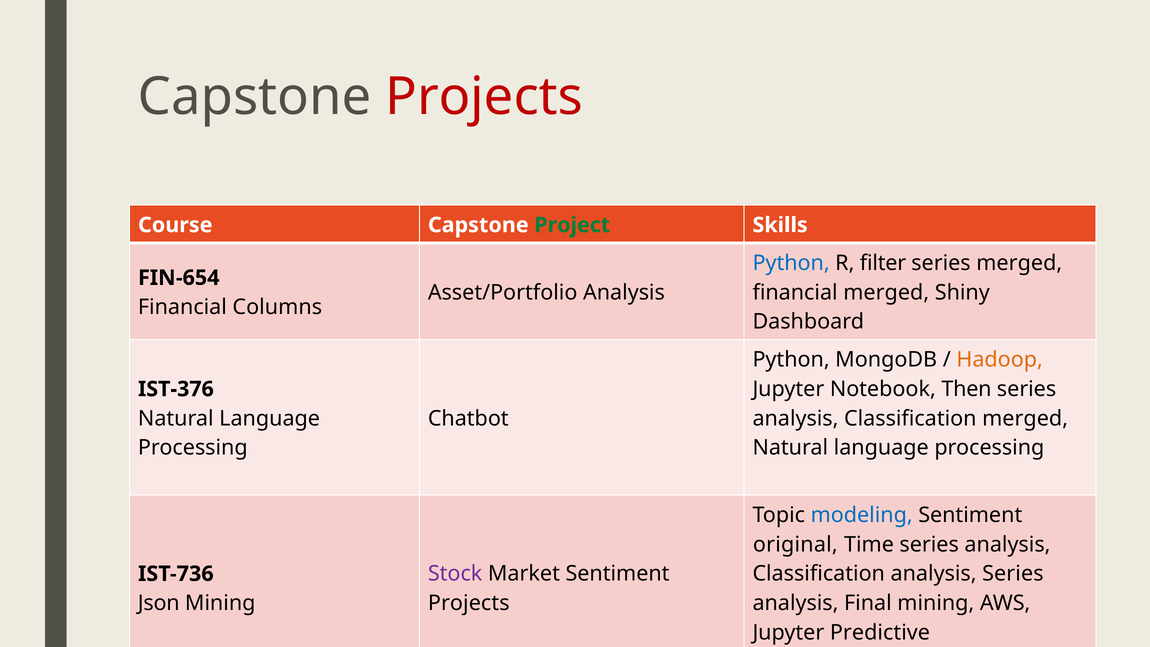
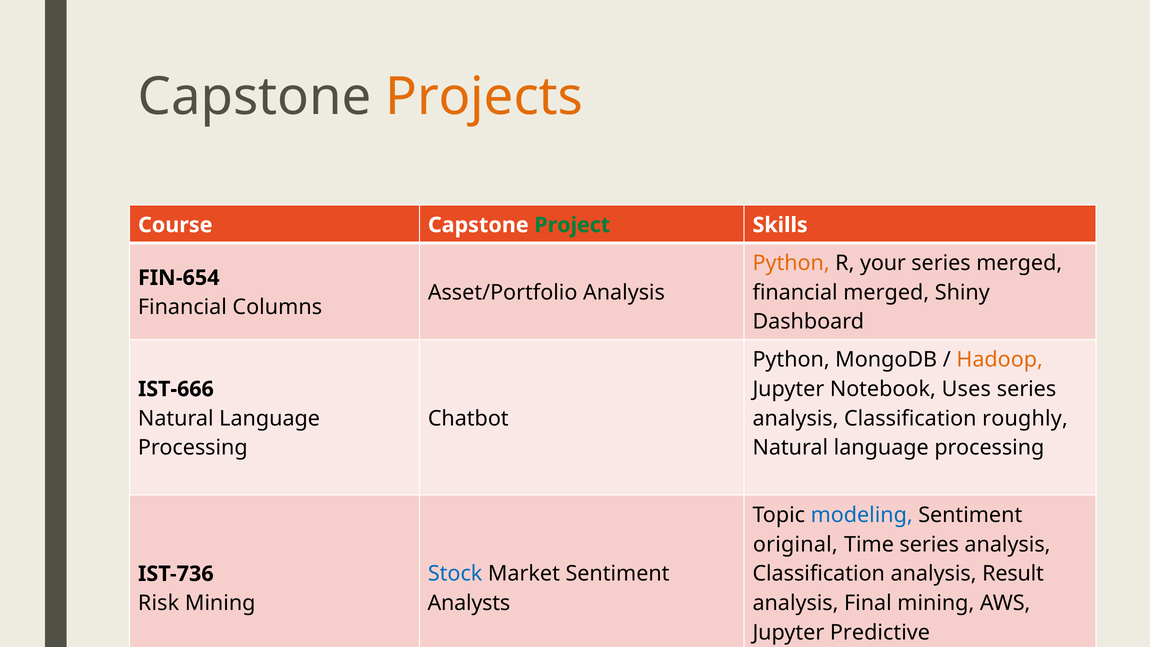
Projects colour: red -> orange (484, 97)
Python colour: blue -> orange (791, 263)
filter: filter -> your (883, 263)
Then: Then -> Uses (966, 389)
IST-376: IST-376 -> IST-666 (176, 389)
Classification merged: merged -> roughly (1025, 418)
Stock colour: purple -> blue (455, 574)
analysis Series: Series -> Result (1013, 574)
Json: Json -> Risk (159, 603)
Projects: Projects -> Analysts (469, 603)
